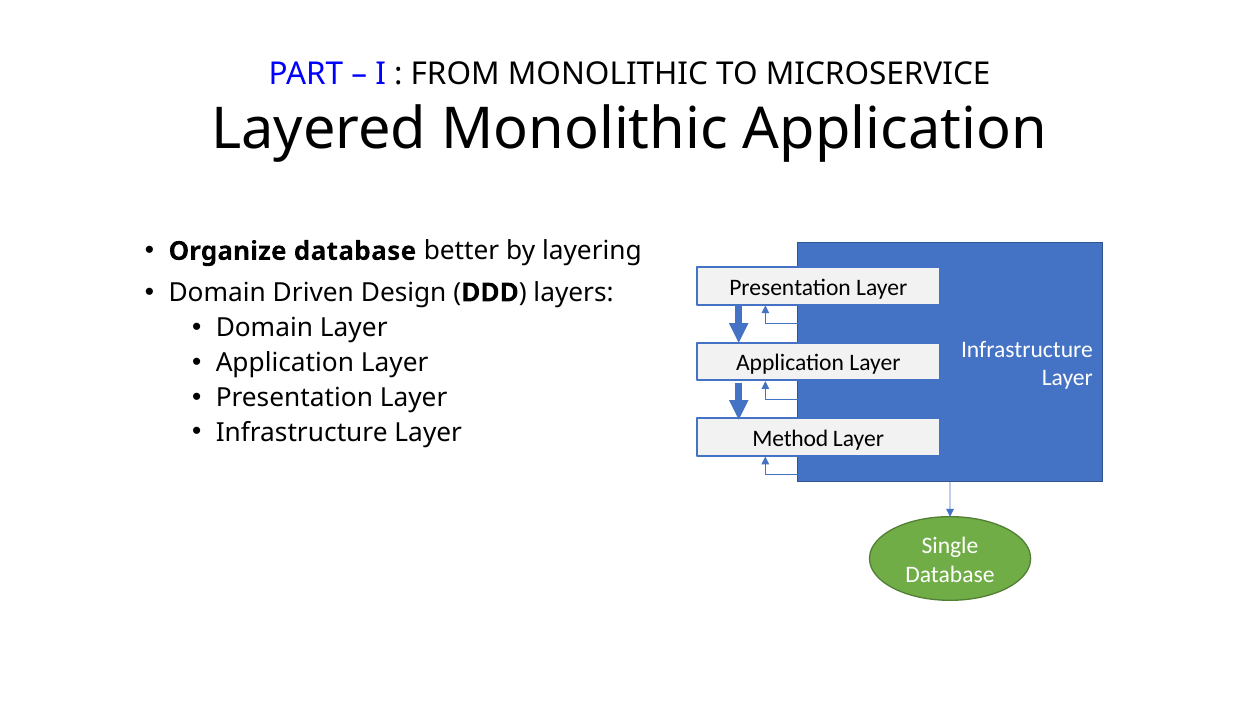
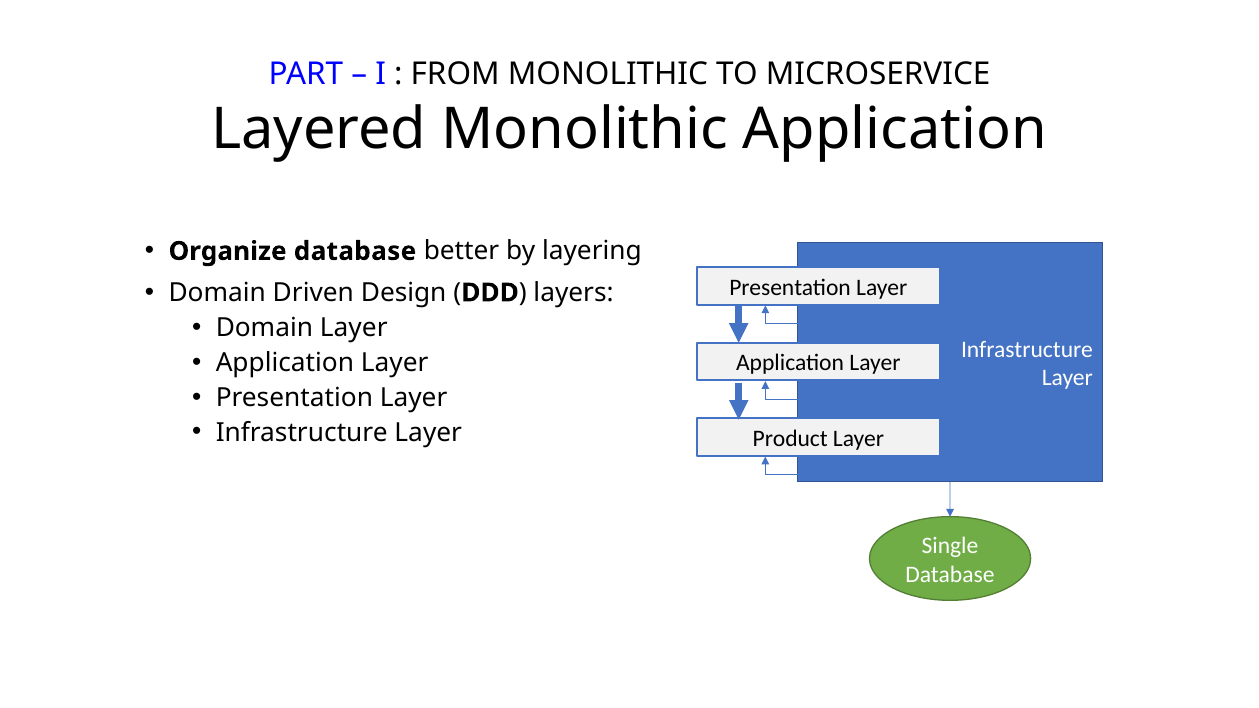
Method: Method -> Product (790, 439)
